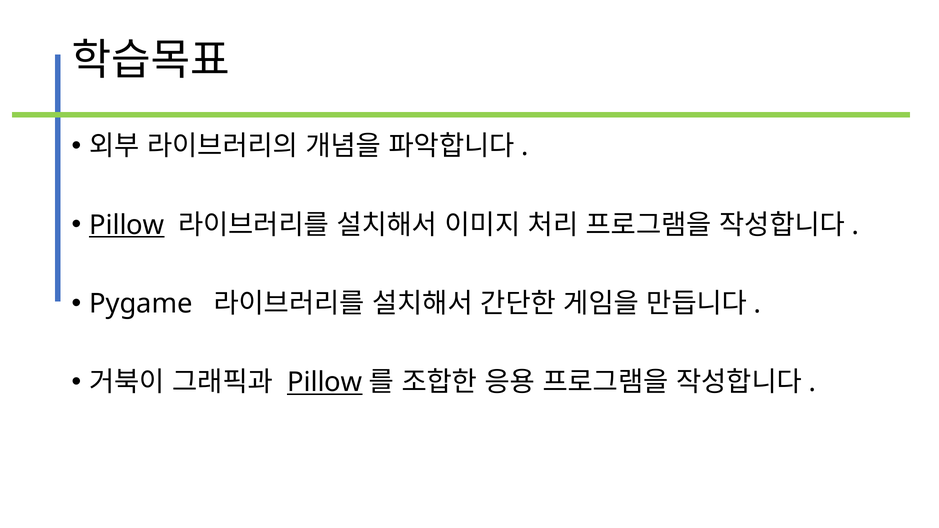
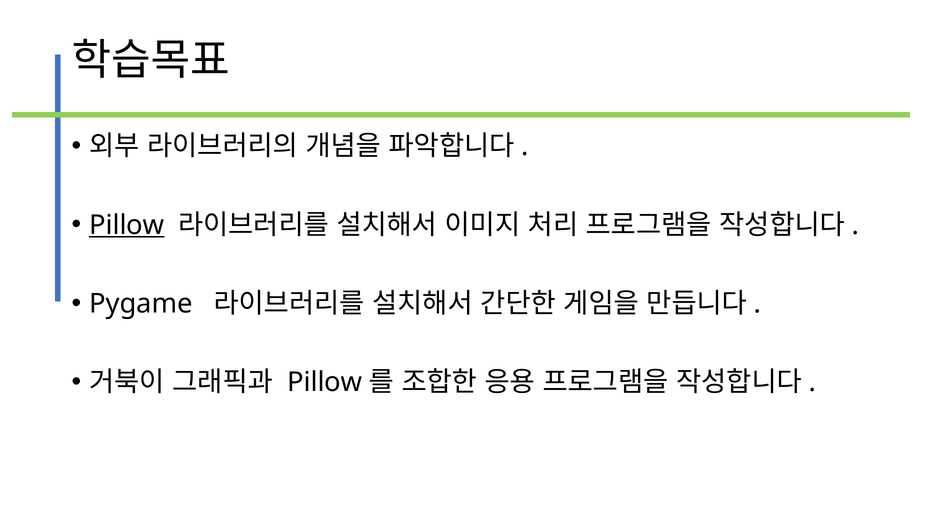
Pillow underline: present -> none (325, 383)
